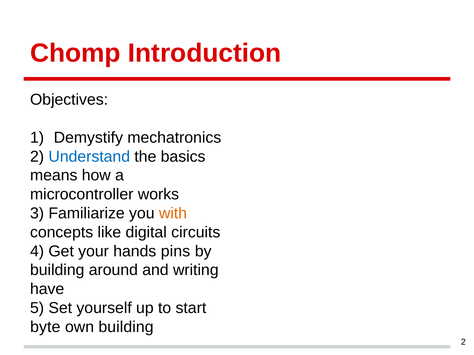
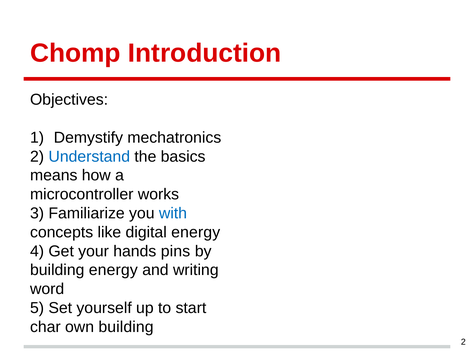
with colour: orange -> blue (173, 214)
digital circuits: circuits -> energy (196, 233)
building around: around -> energy (113, 271)
have: have -> word (47, 289)
byte: byte -> char (45, 327)
